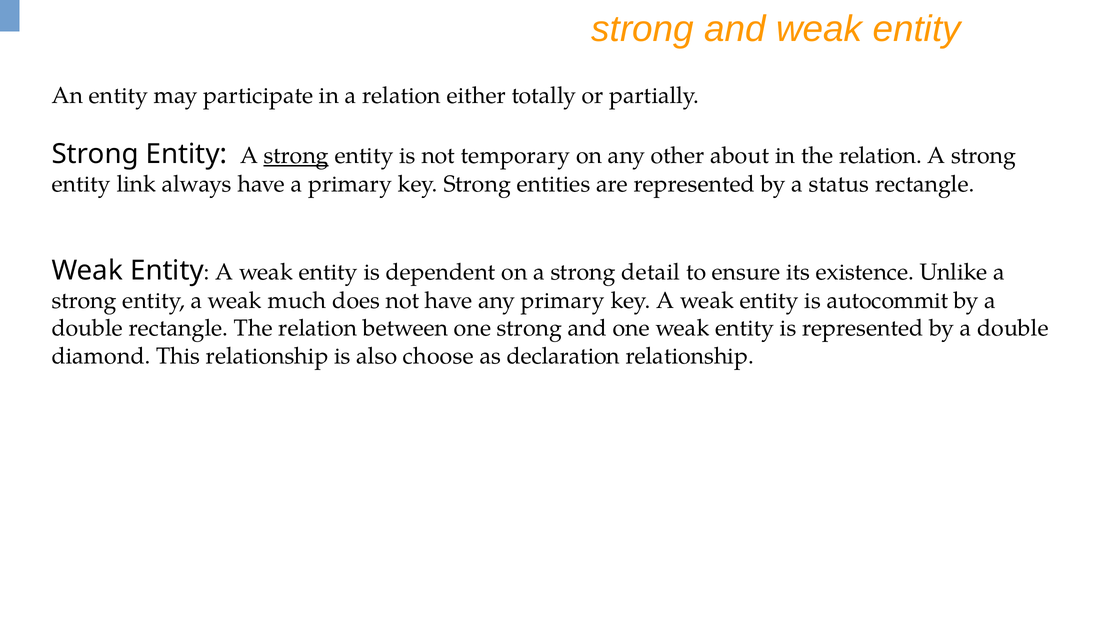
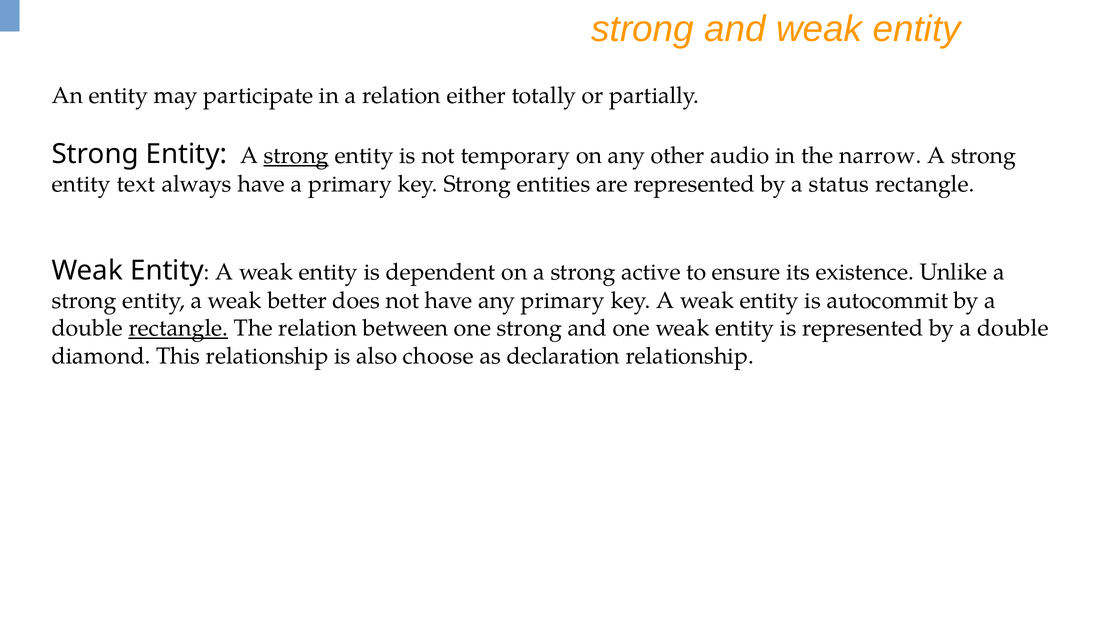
about: about -> audio (740, 156)
in the relation: relation -> narrow (880, 156)
link: link -> text (136, 184)
detail: detail -> active (651, 272)
much: much -> better (297, 301)
rectangle underline: none -> present (178, 328)
